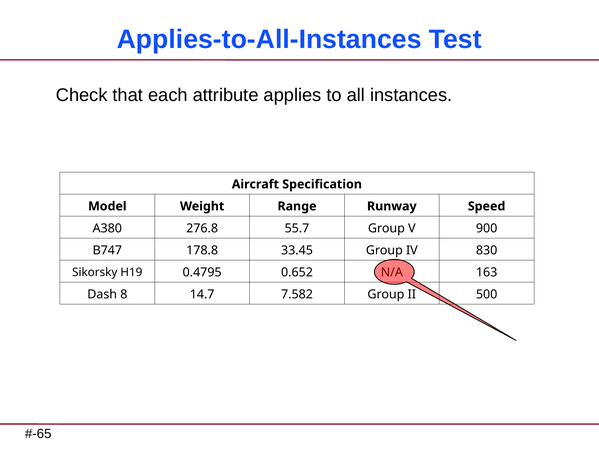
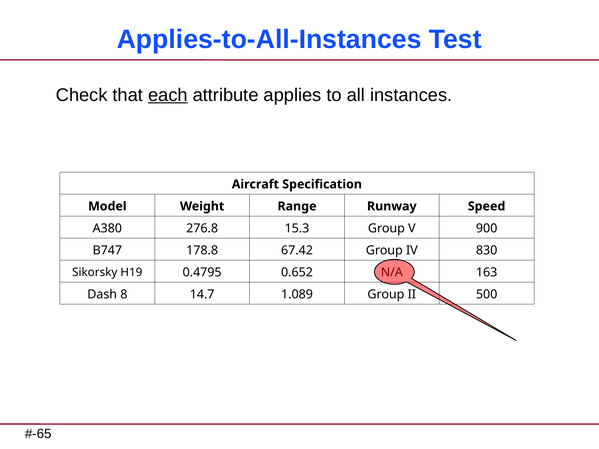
each underline: none -> present (168, 95)
55.7: 55.7 -> 15.3 (297, 228)
33.45: 33.45 -> 67.42 (297, 250)
7.582: 7.582 -> 1.089 (297, 294)
